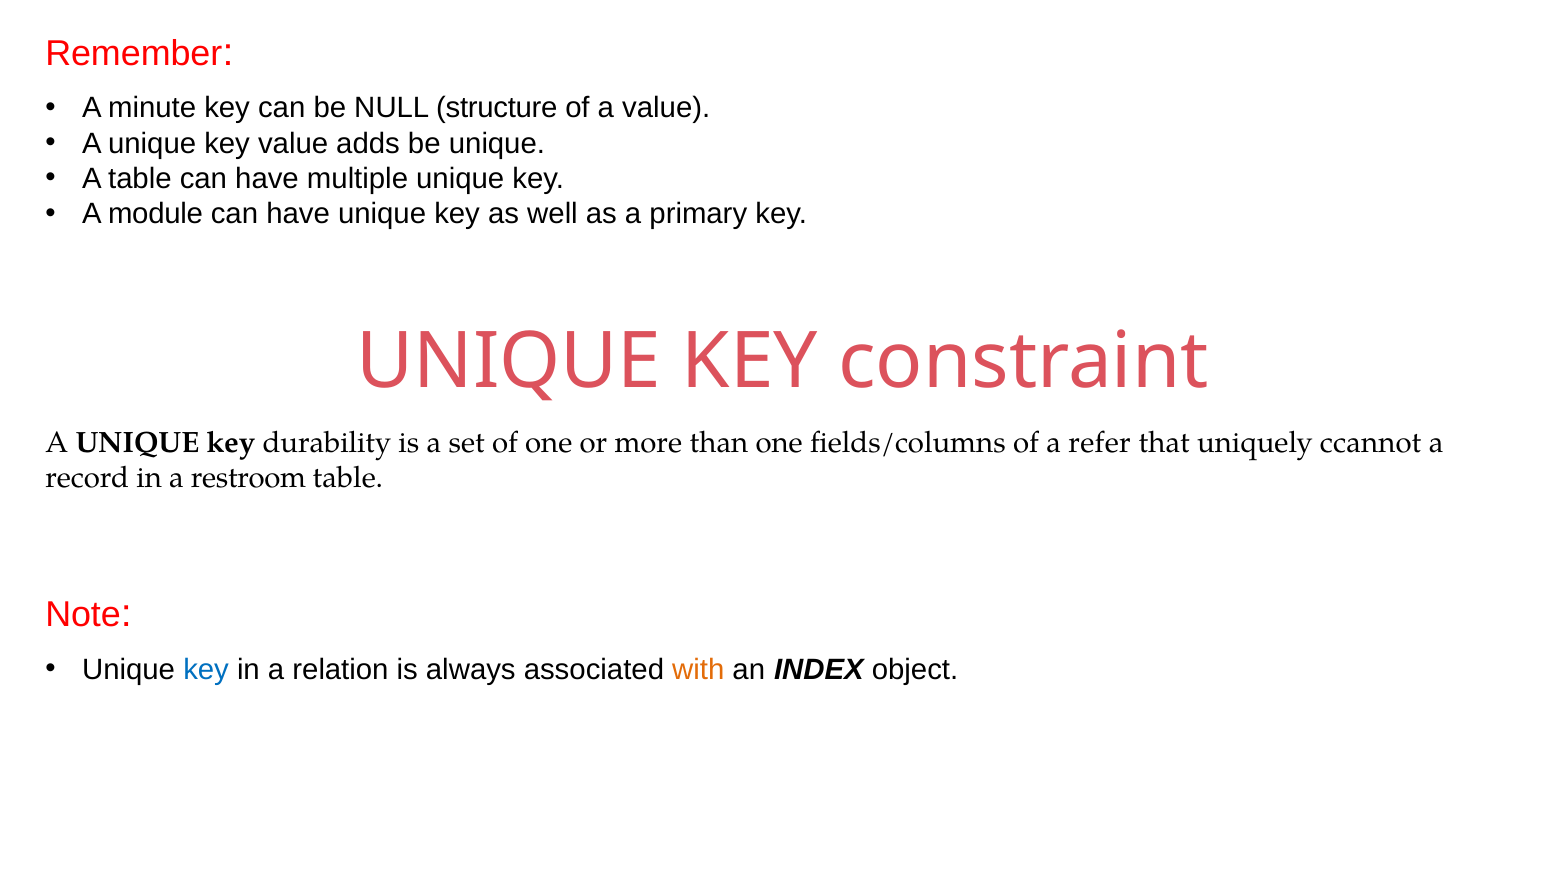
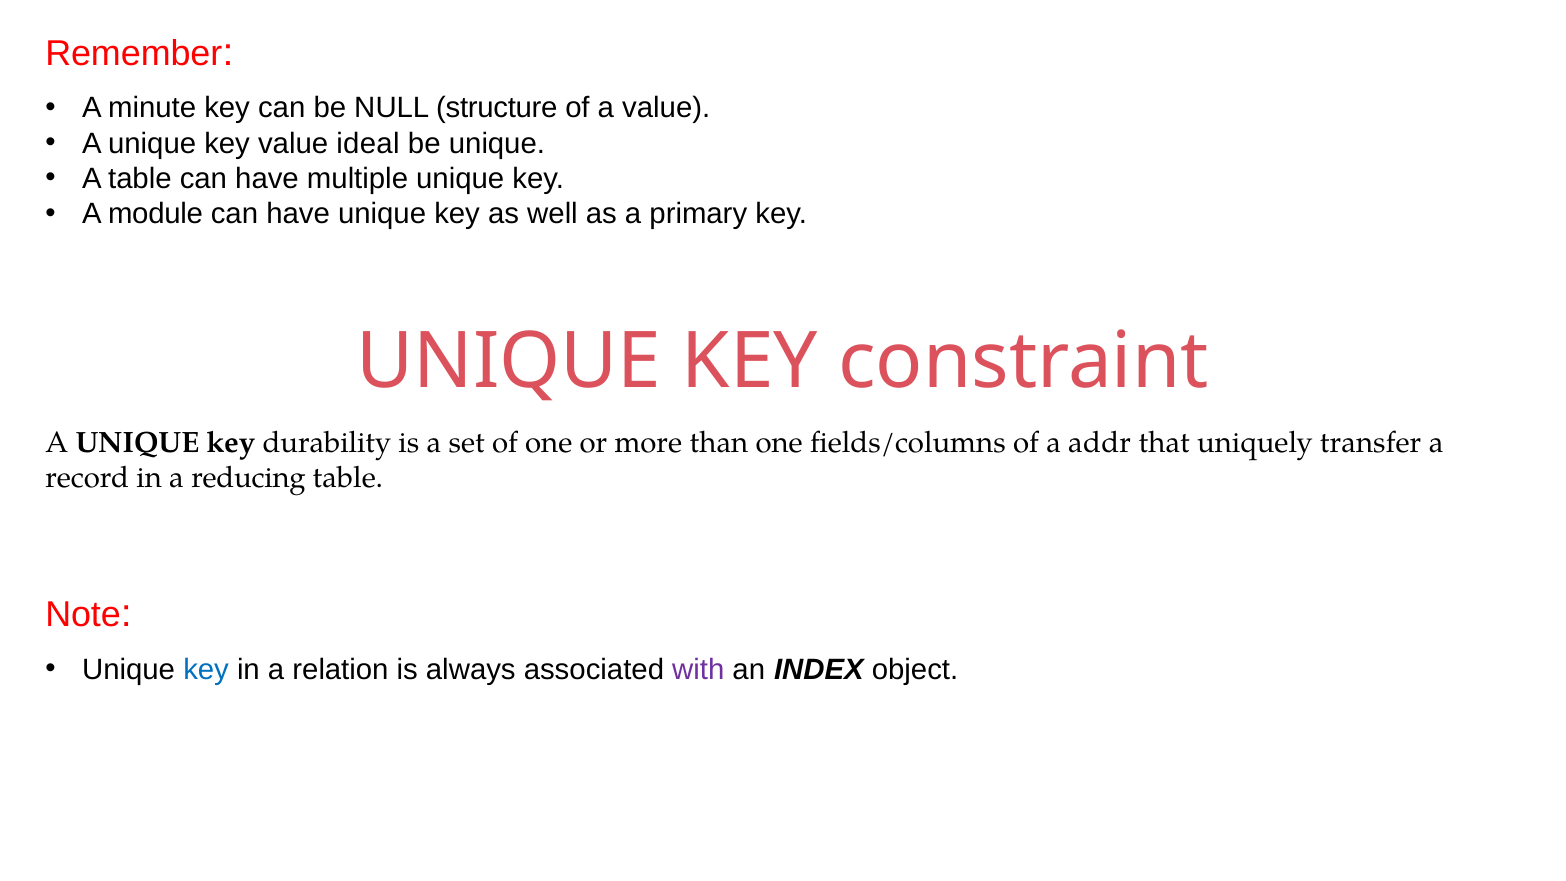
adds: adds -> ideal (368, 143)
refer: refer -> addr (1100, 443)
ccannot: ccannot -> transfer (1371, 443)
restroom: restroom -> reducing (248, 478)
with colour: orange -> purple (698, 670)
